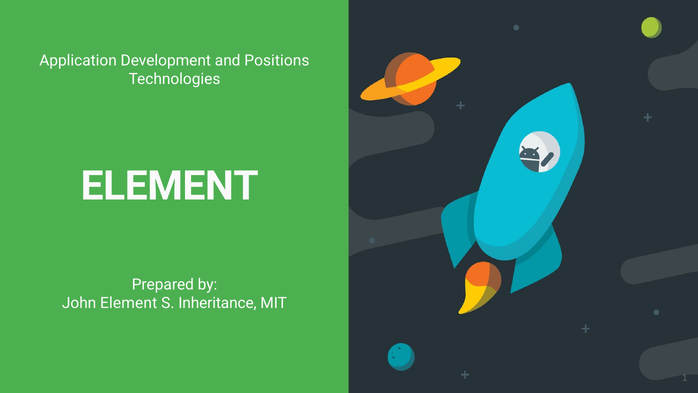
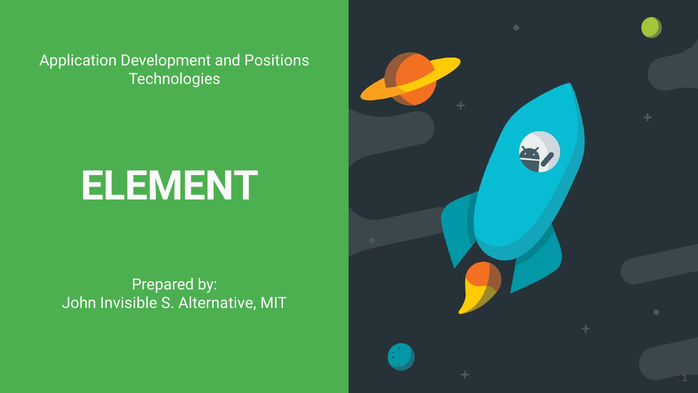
John Element: Element -> Invisible (129, 303)
Inheritance: Inheritance -> Alternative (217, 303)
